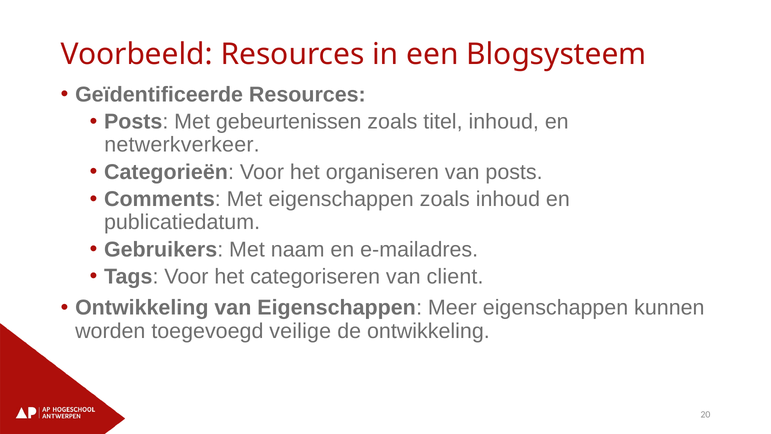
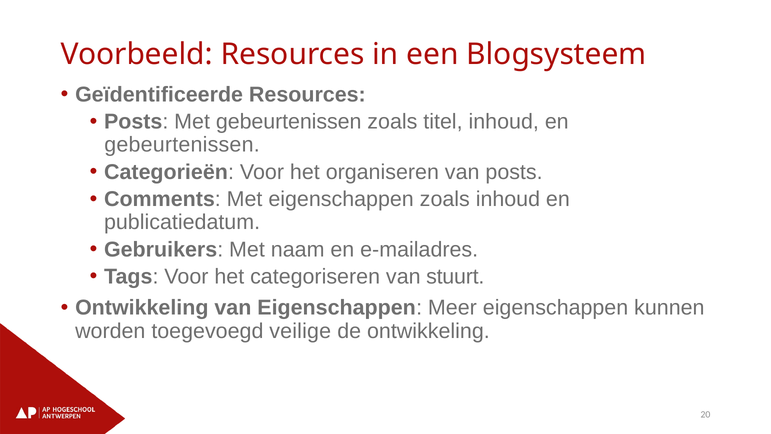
netwerkverkeer: netwerkverkeer -> gebeurtenissen (182, 145)
client: client -> stuurt (455, 276)
